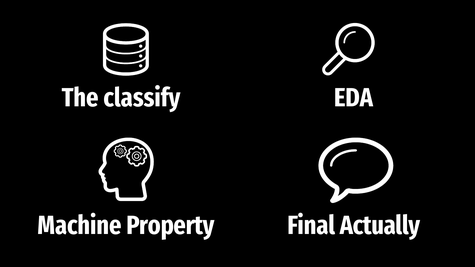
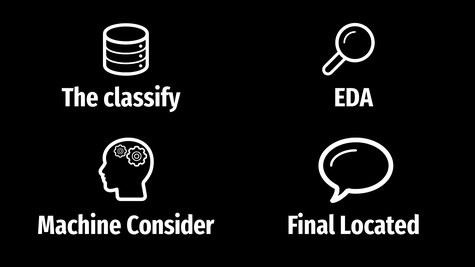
Property: Property -> Consider (170, 226)
Actually: Actually -> Located (380, 226)
